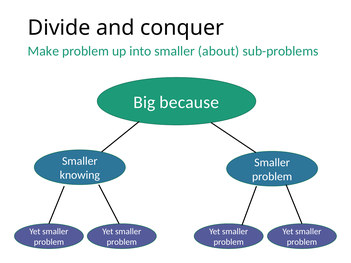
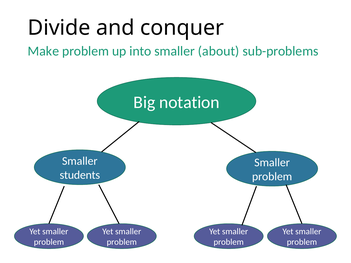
because: because -> notation (189, 102)
knowing: knowing -> students (80, 175)
